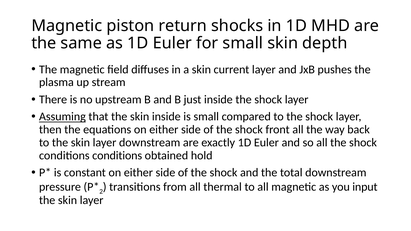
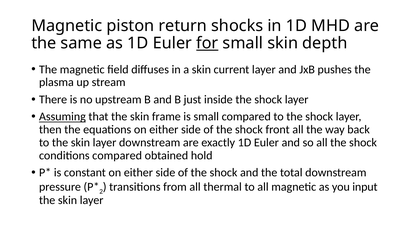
for underline: none -> present (207, 43)
skin inside: inside -> frame (166, 117)
conditions conditions: conditions -> compared (117, 156)
